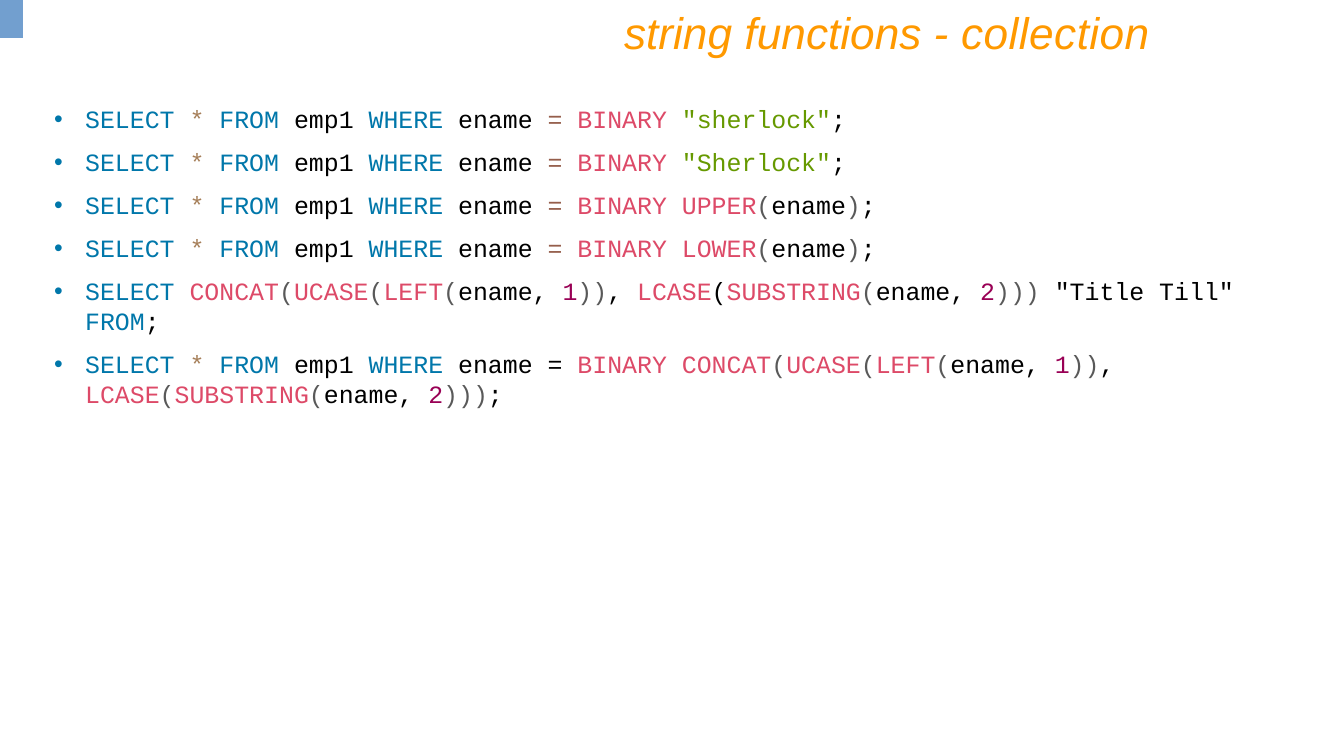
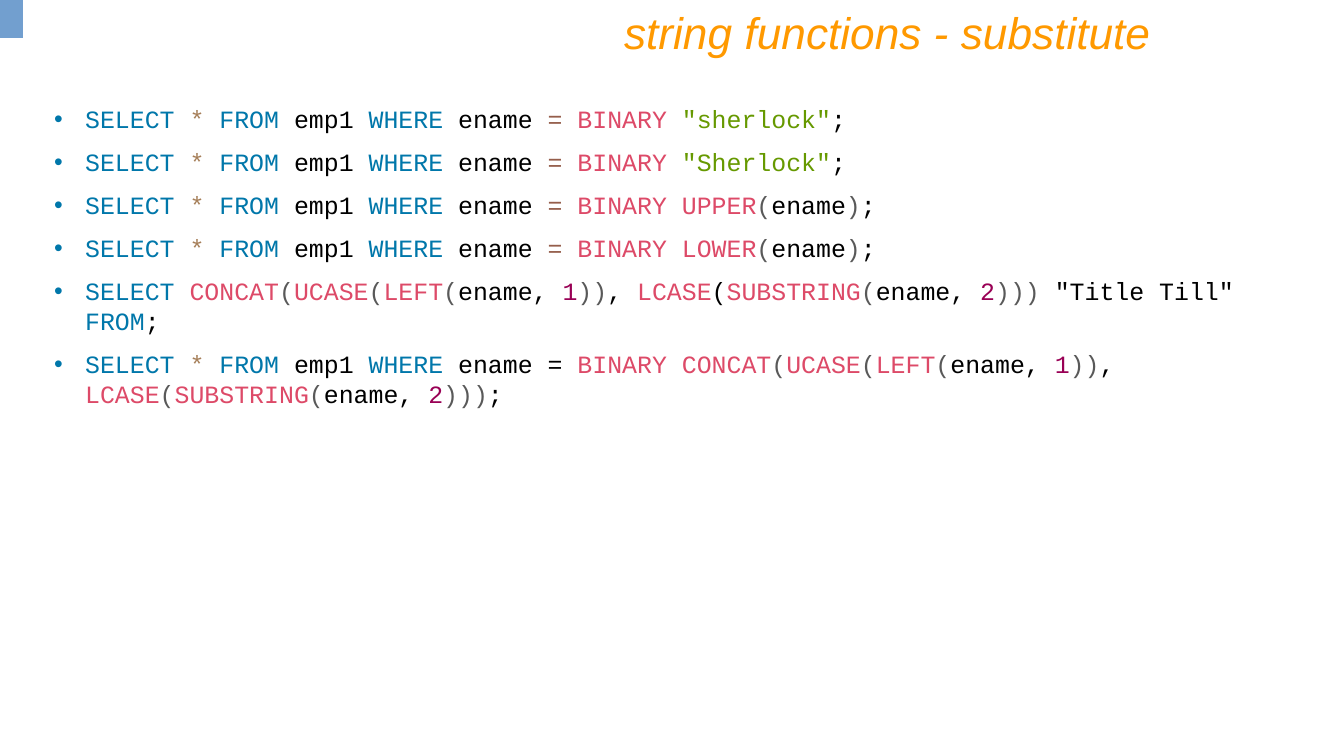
collection: collection -> substitute (1055, 35)
